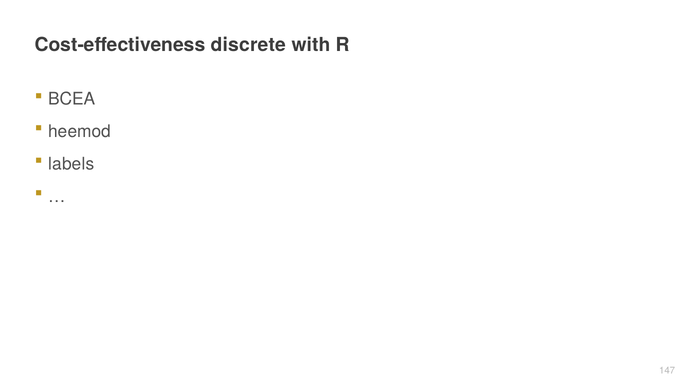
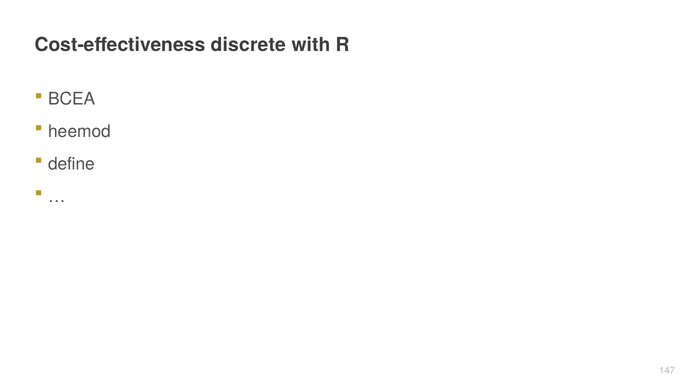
labels: labels -> define (72, 164)
